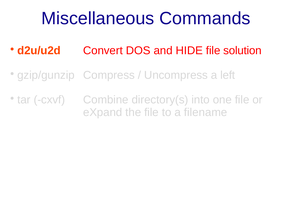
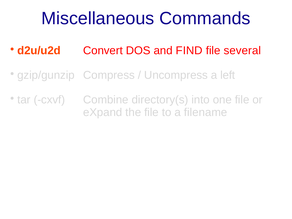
HIDE: HIDE -> FIND (189, 51)
solution: solution -> several (242, 51)
